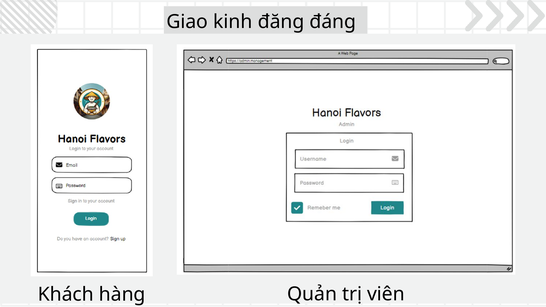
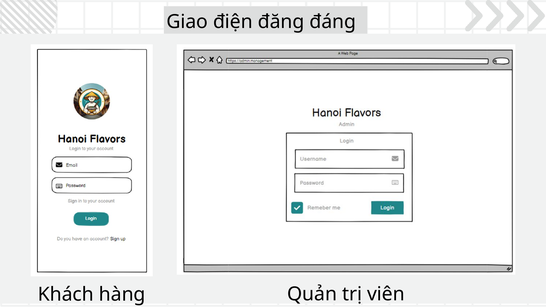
kinh: kinh -> điện (233, 22)
